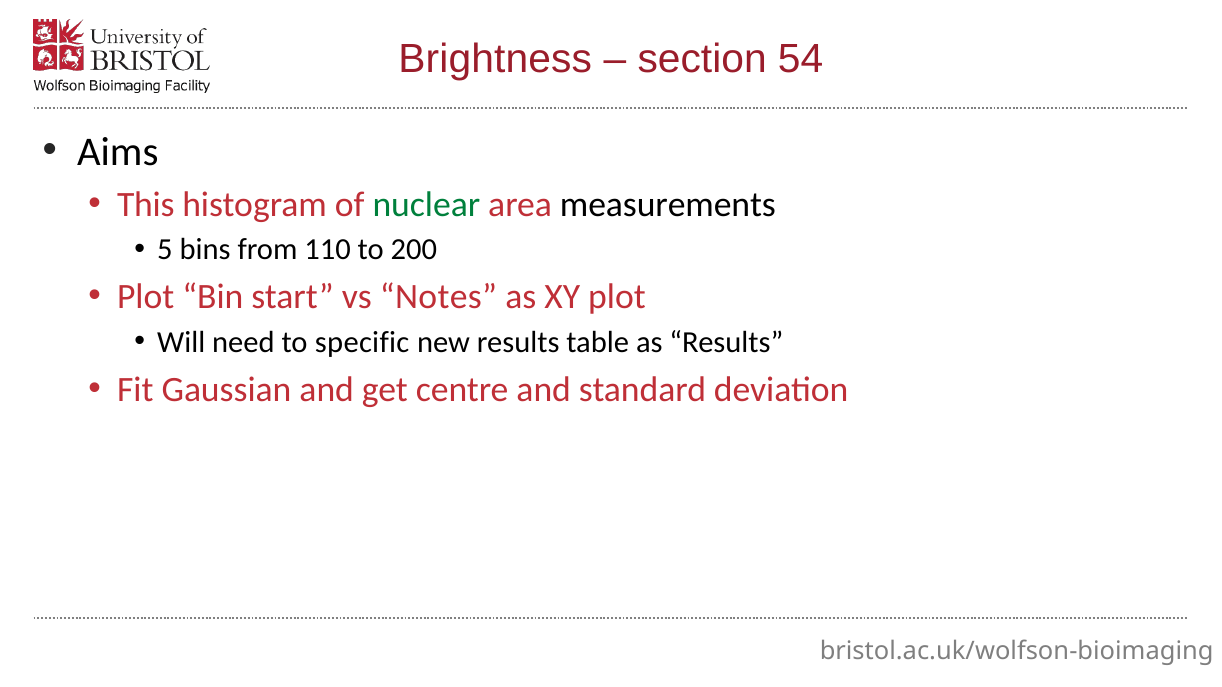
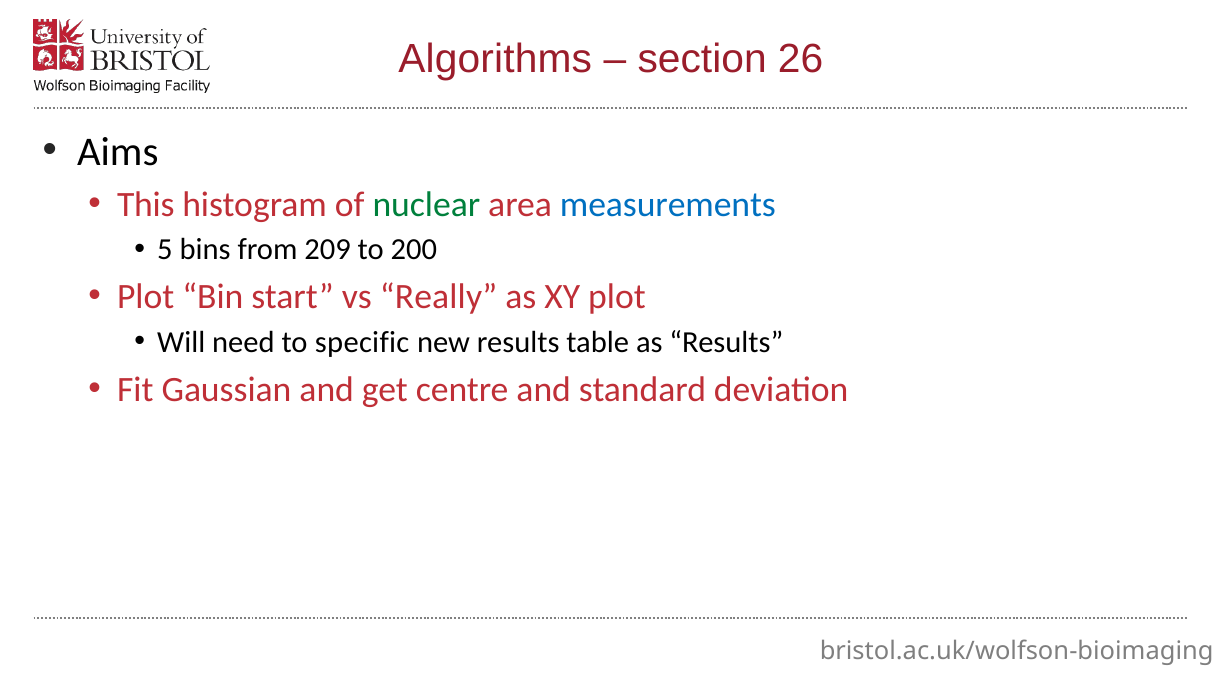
Brightness: Brightness -> Algorithms (495, 59)
54: 54 -> 26 (801, 59)
measurements colour: black -> blue (668, 204)
110: 110 -> 209 (328, 250)
Notes: Notes -> Really (439, 297)
